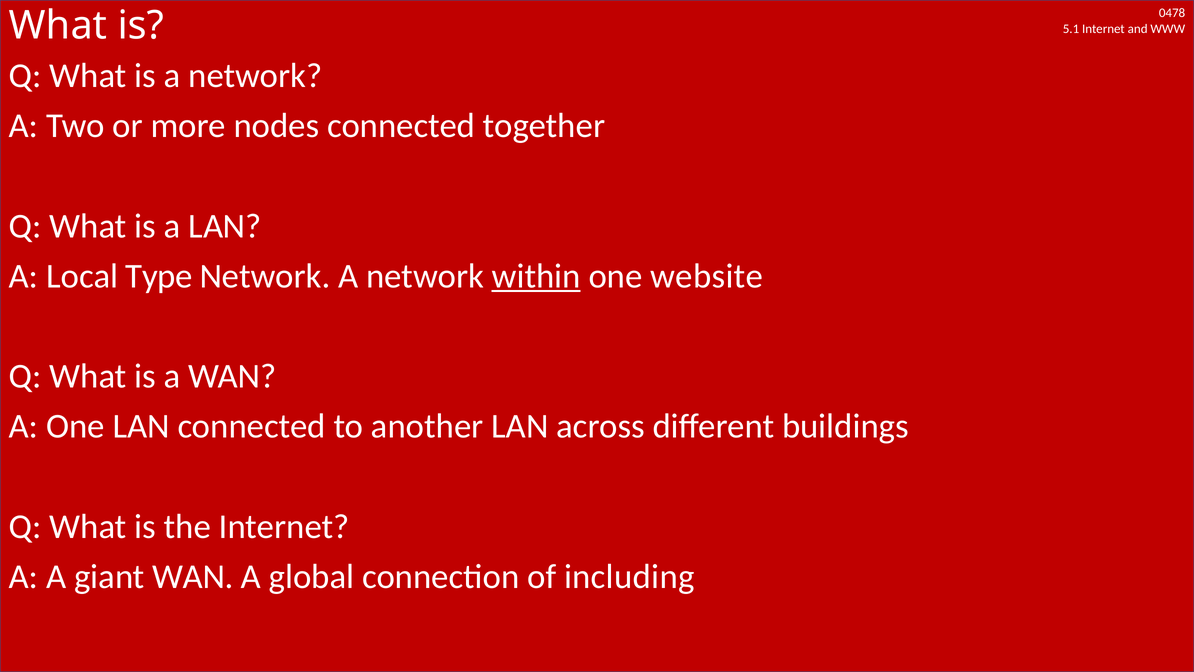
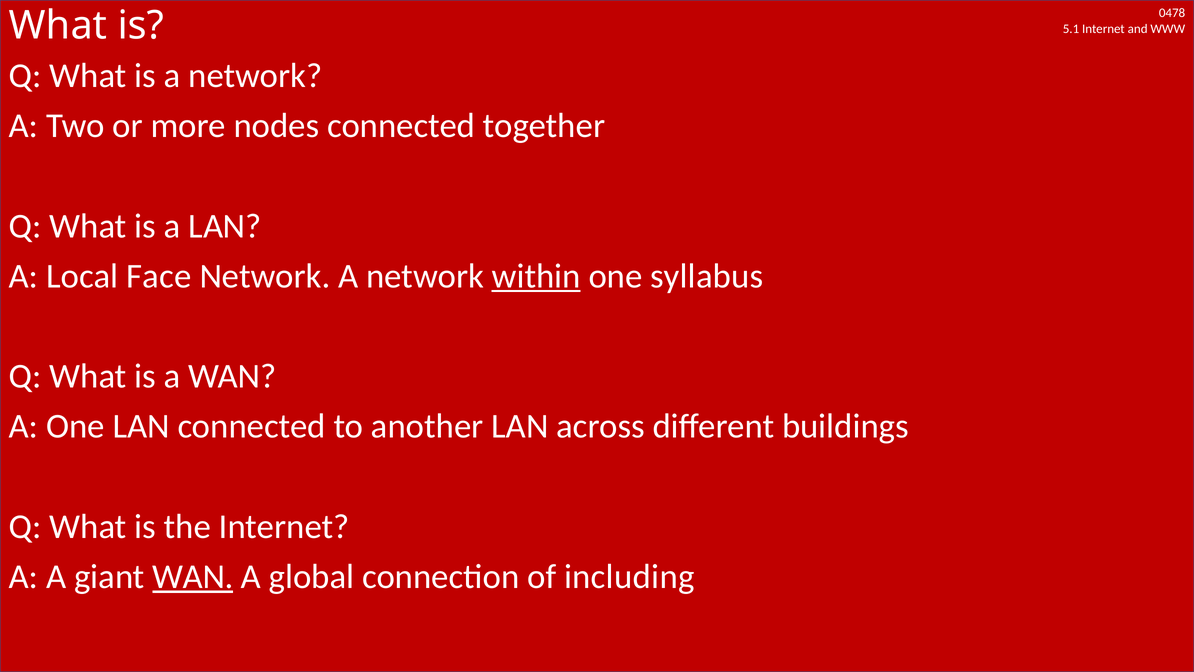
Type: Type -> Face (159, 276)
website: website -> syllabus (707, 276)
WAN underline: none -> present (193, 576)
